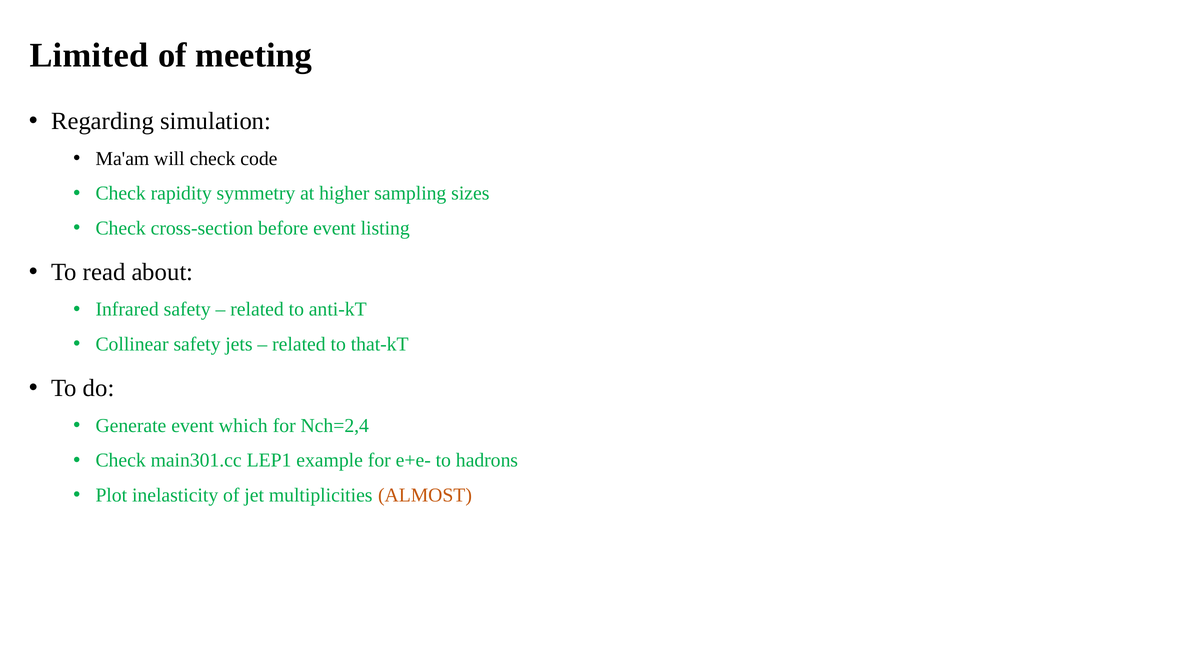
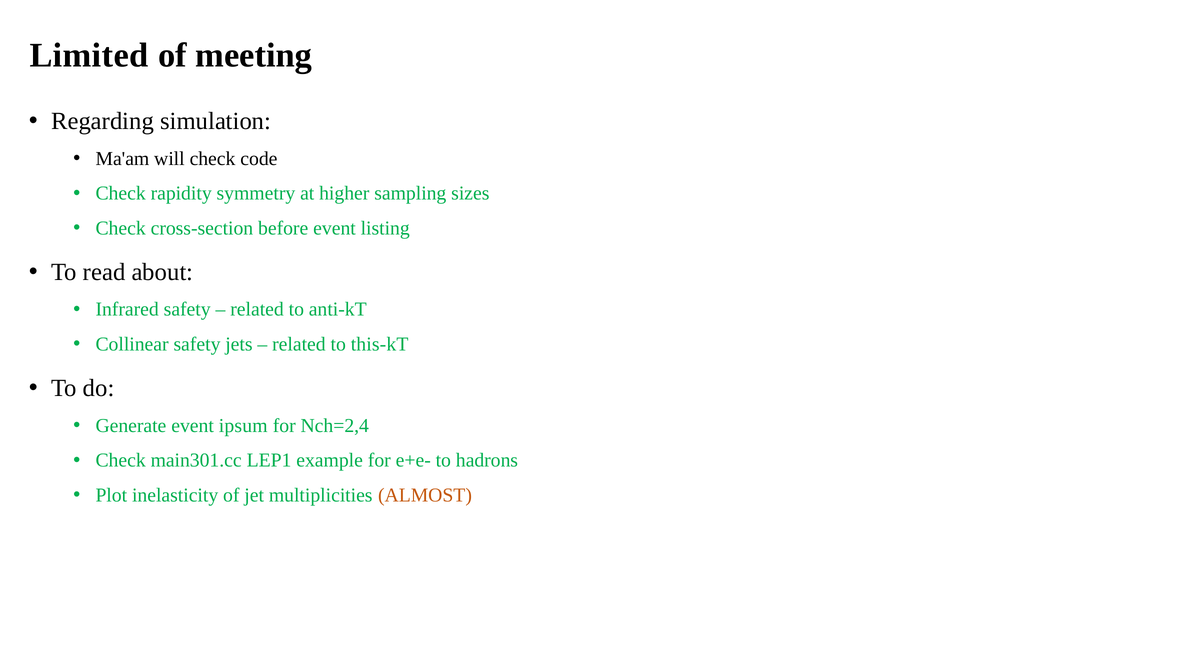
that-kT: that-kT -> this-kT (380, 344)
which: which -> ipsum (243, 426)
